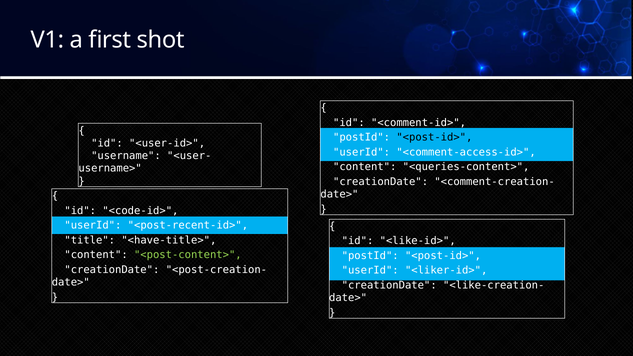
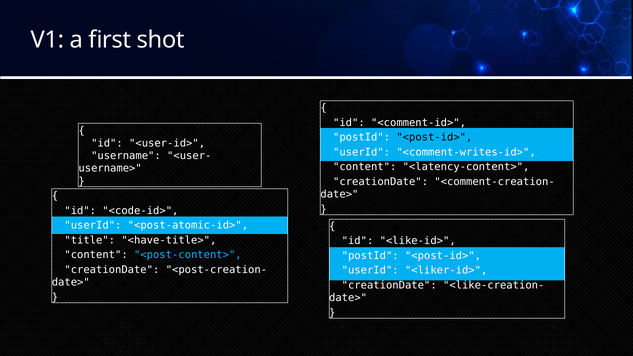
<comment-access-id>: <comment-access-id> -> <comment-writes-id> (466, 152)
<queries-content>: <queries-content> -> <latency-content> (466, 167)
<post-recent-id>: <post-recent-id> -> <post-atomic-id> (188, 226)
<post-content> colour: light green -> light blue (188, 255)
